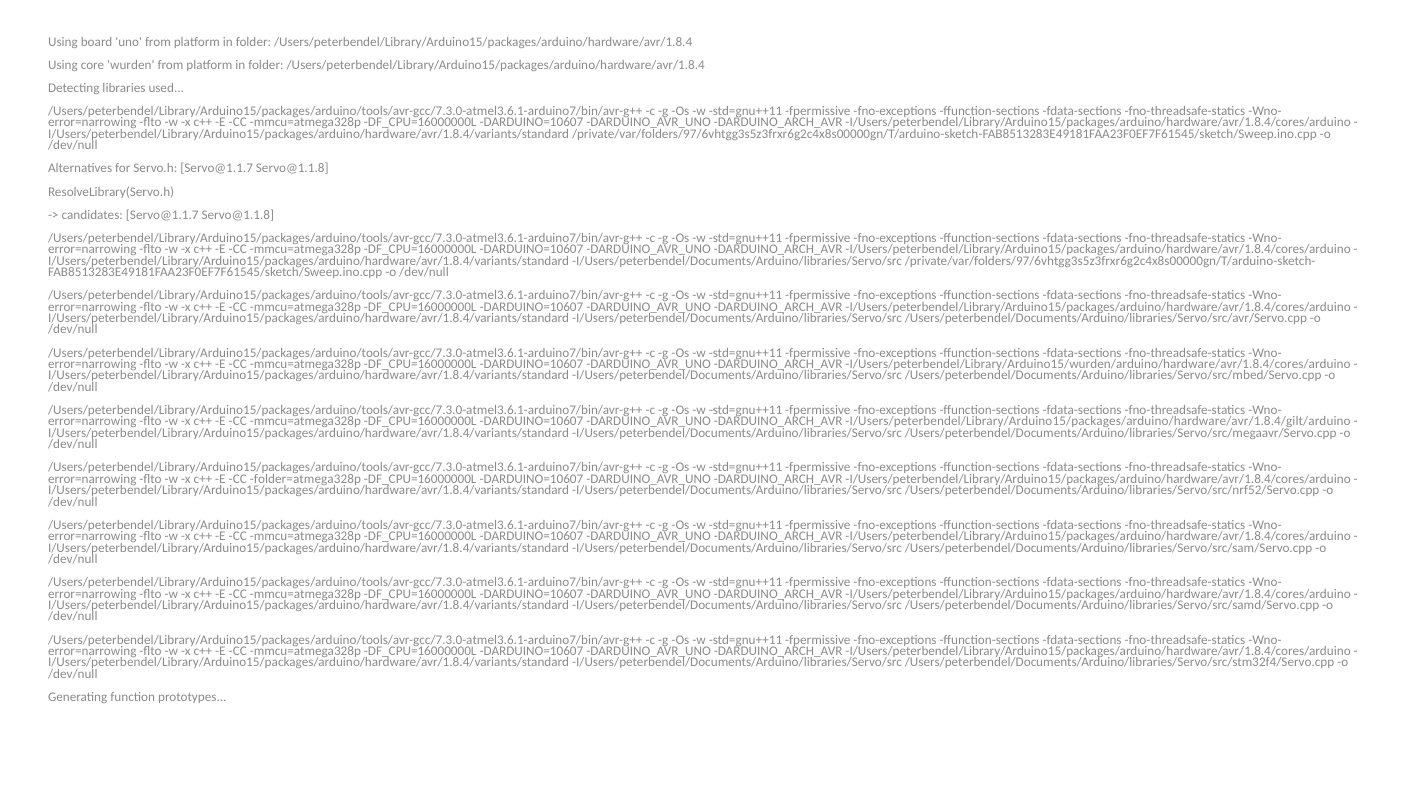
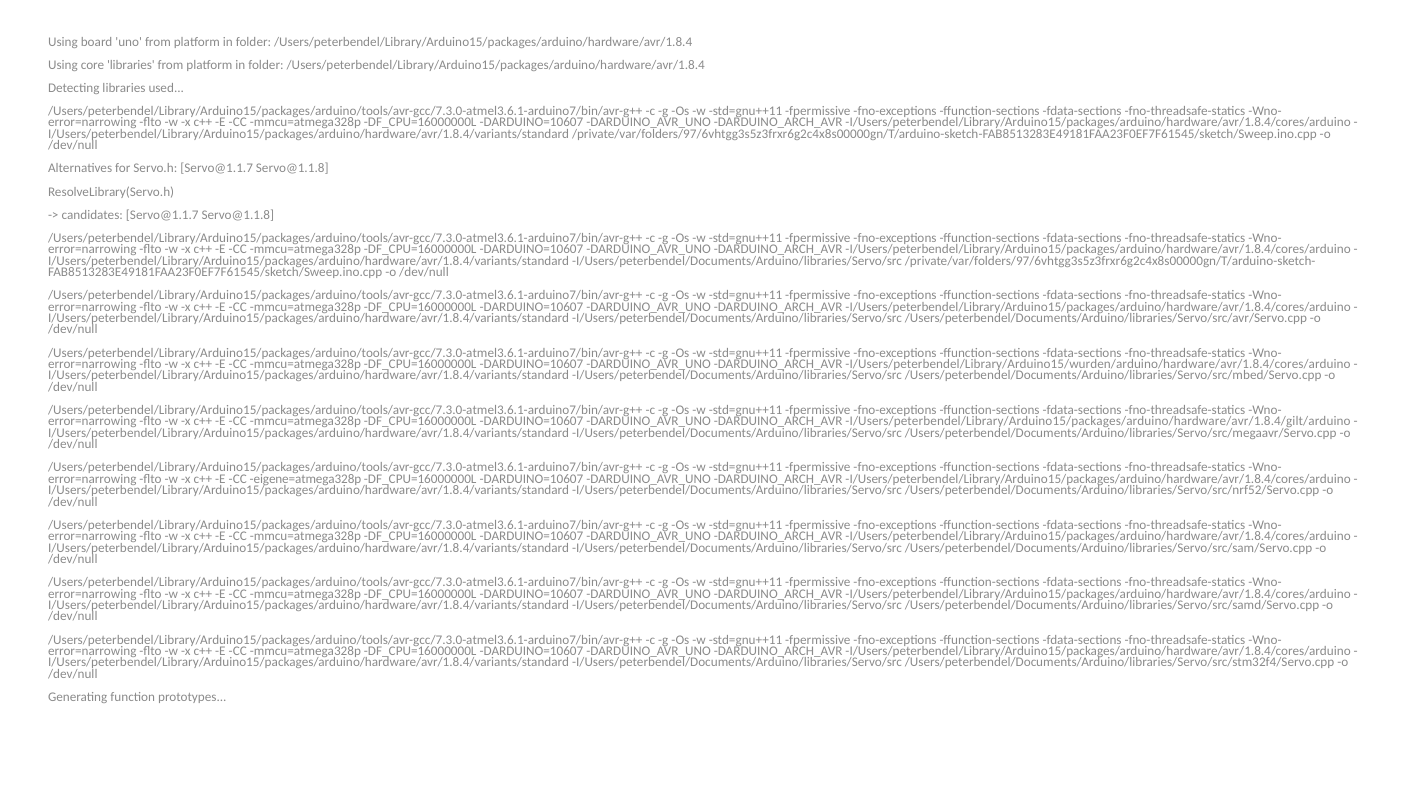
core wurden: wurden -> libraries (131, 65)
folder=atmega328p: folder=atmega328p -> eigene=atmega328p (305, 479)
